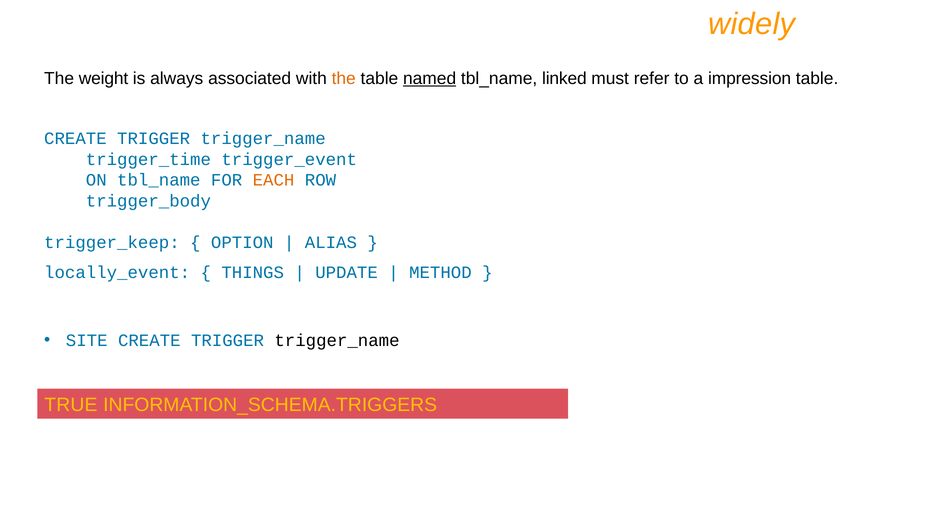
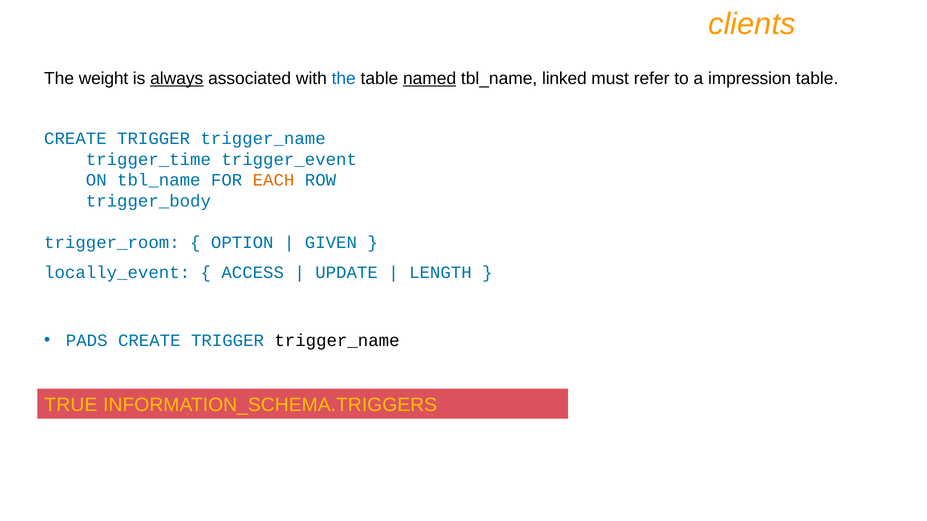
widely: widely -> clients (752, 24)
always underline: none -> present (177, 79)
the colour: orange -> blue (344, 79)
trigger_keep: trigger_keep -> trigger_room (112, 243)
ALIAS: ALIAS -> GIVEN (331, 243)
THINGS: THINGS -> ACCESS (253, 273)
METHOD: METHOD -> LENGTH (440, 273)
SITE: SITE -> PADS (87, 341)
